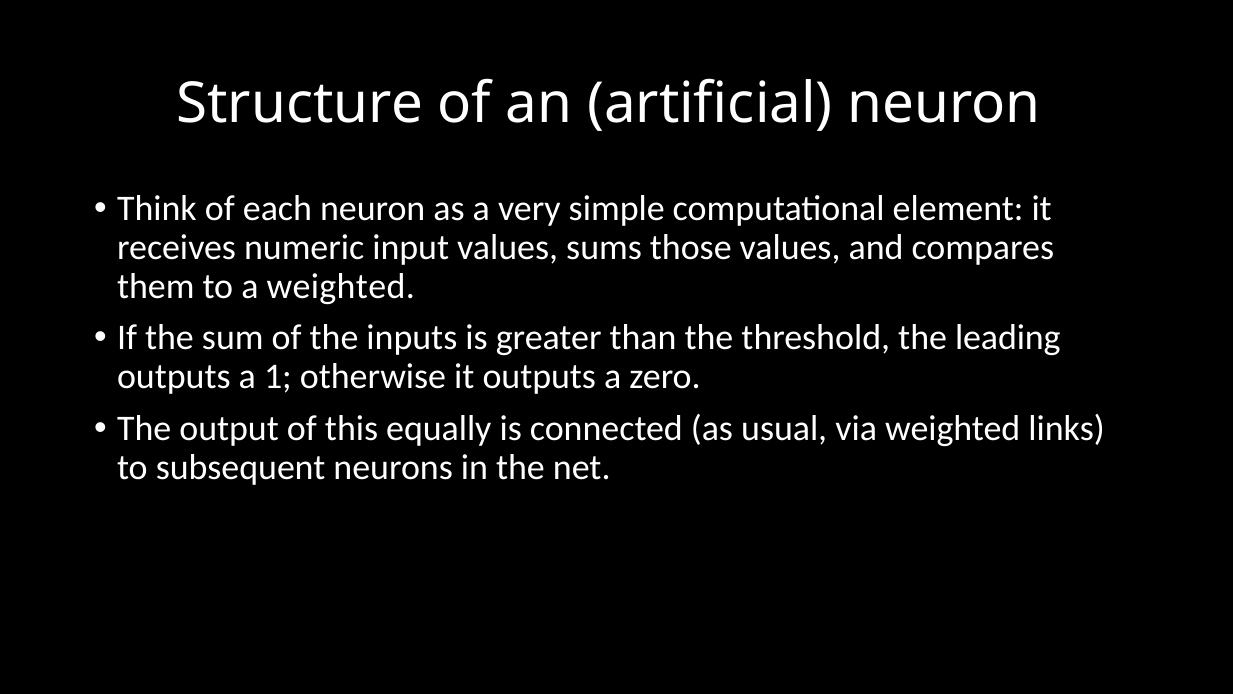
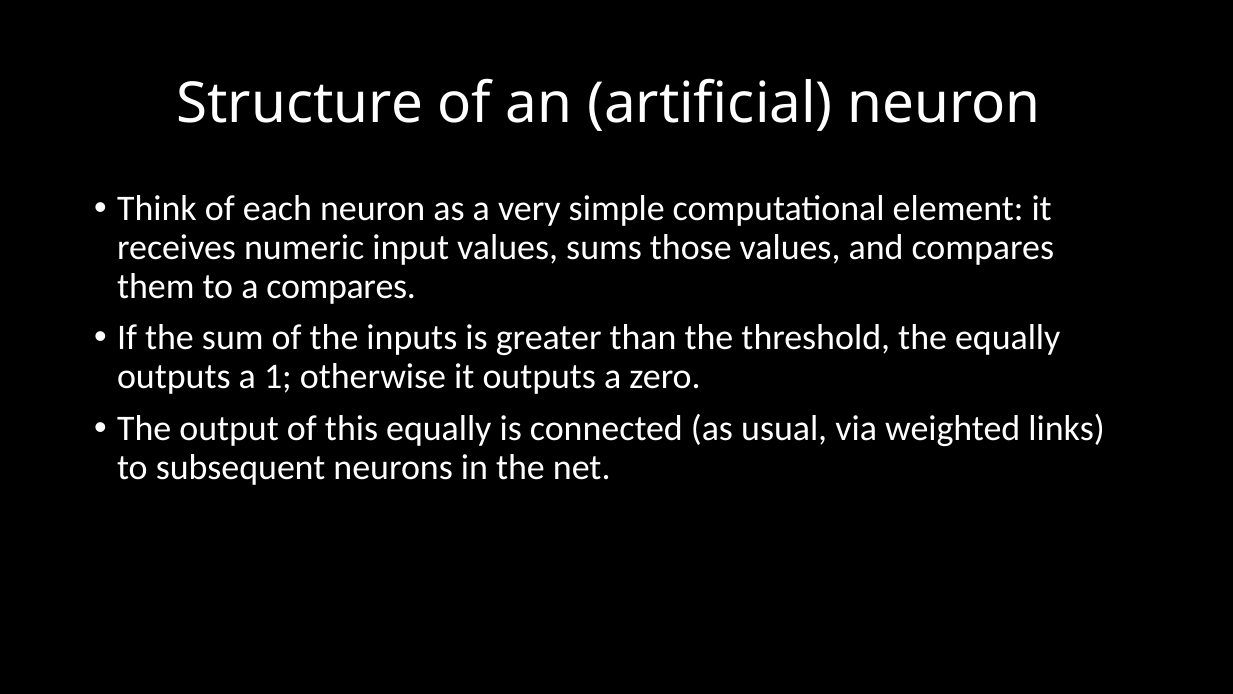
a weighted: weighted -> compares (341, 286)
the leading: leading -> equally (1008, 338)
